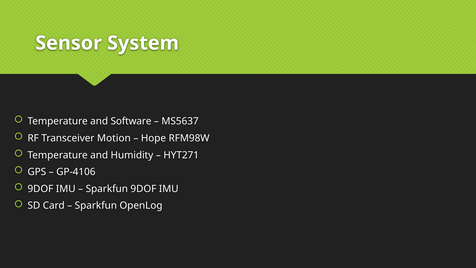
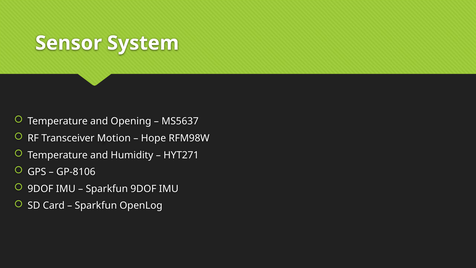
Software: Software -> Opening (131, 121)
GP-4106: GP-4106 -> GP-8106 (76, 172)
